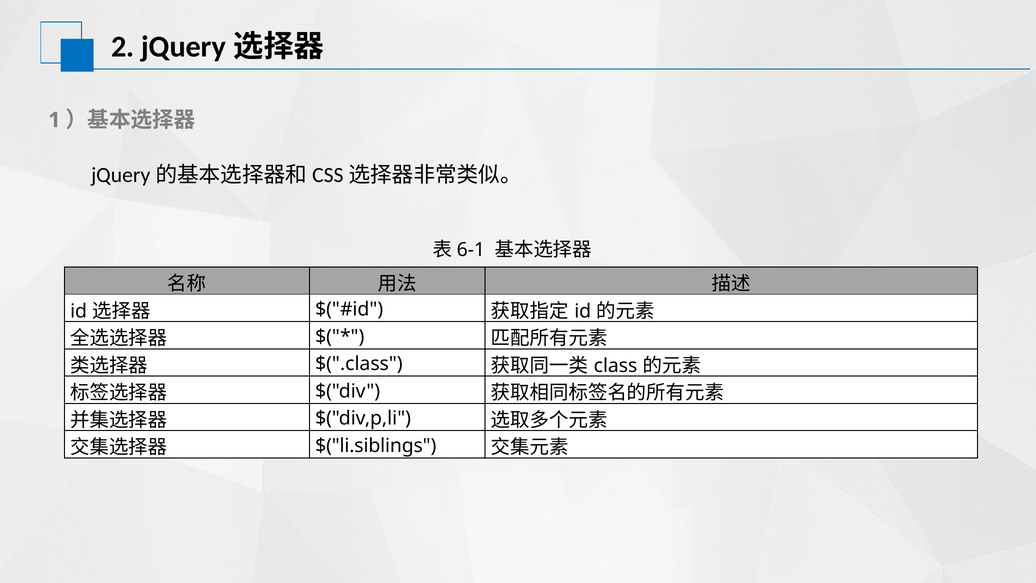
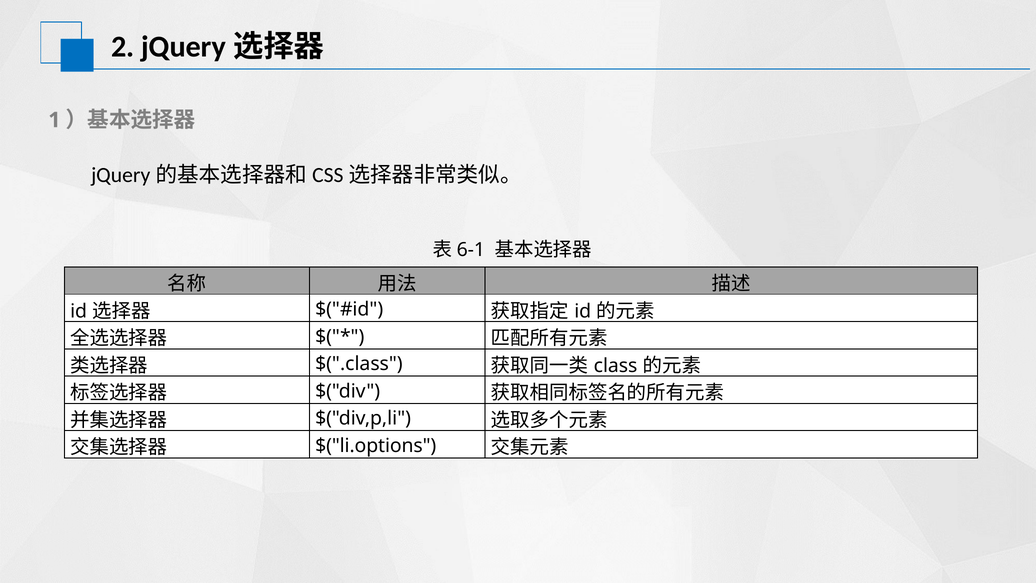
$("li.siblings: $("li.siblings -> $("li.options (376, 446)
